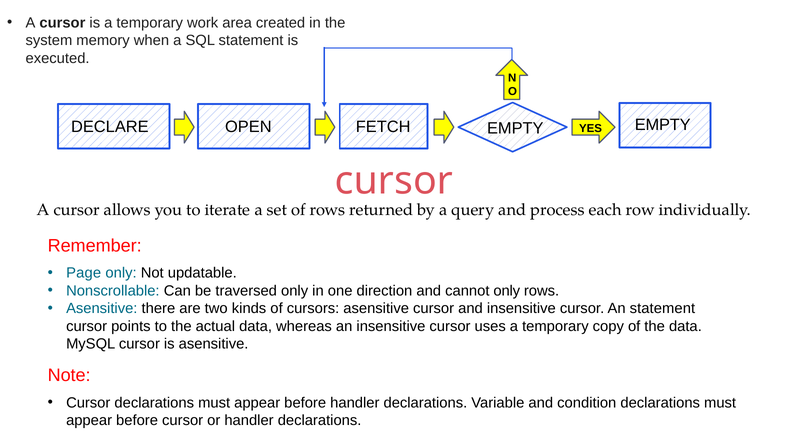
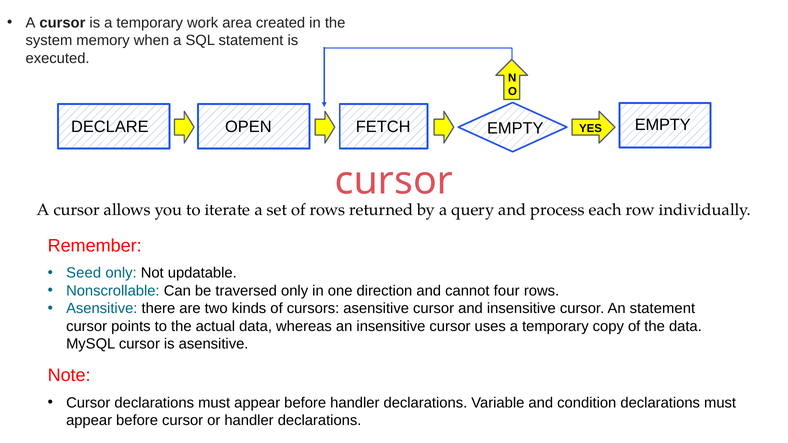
Page: Page -> Seed (84, 273)
cannot only: only -> four (507, 291)
